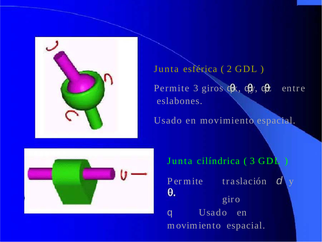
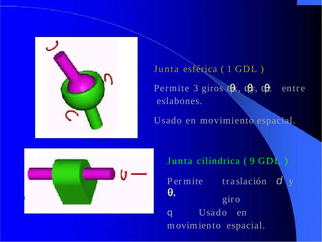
2: 2 -> 1 (229, 69)
3: 3 -> 9 (252, 161)
